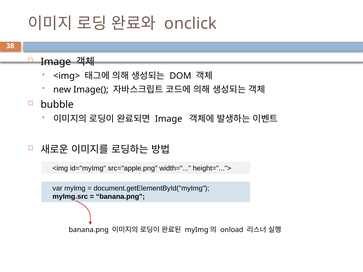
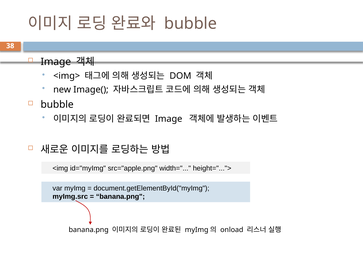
onclick: onclick -> bubble (191, 24)
